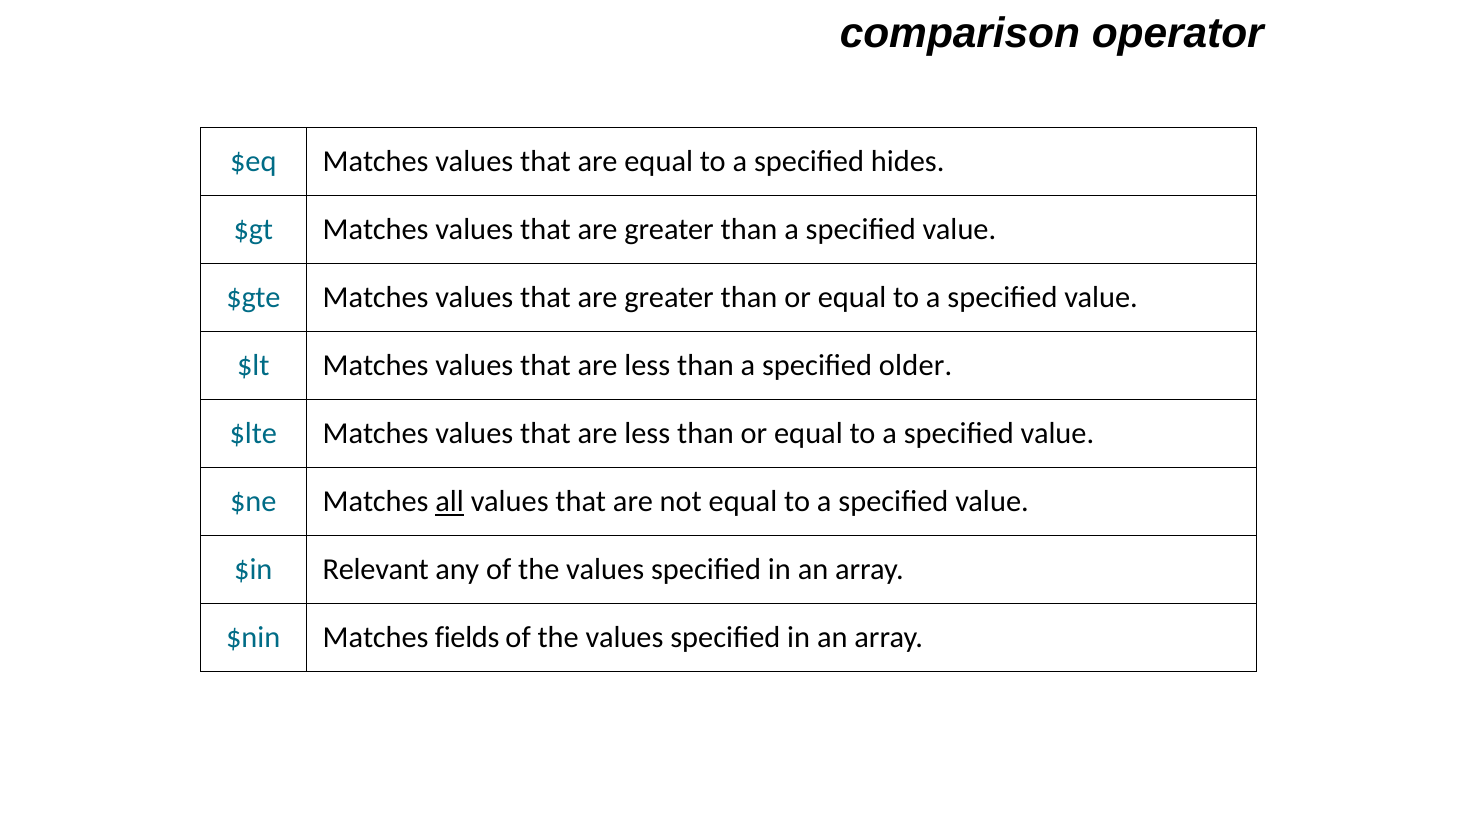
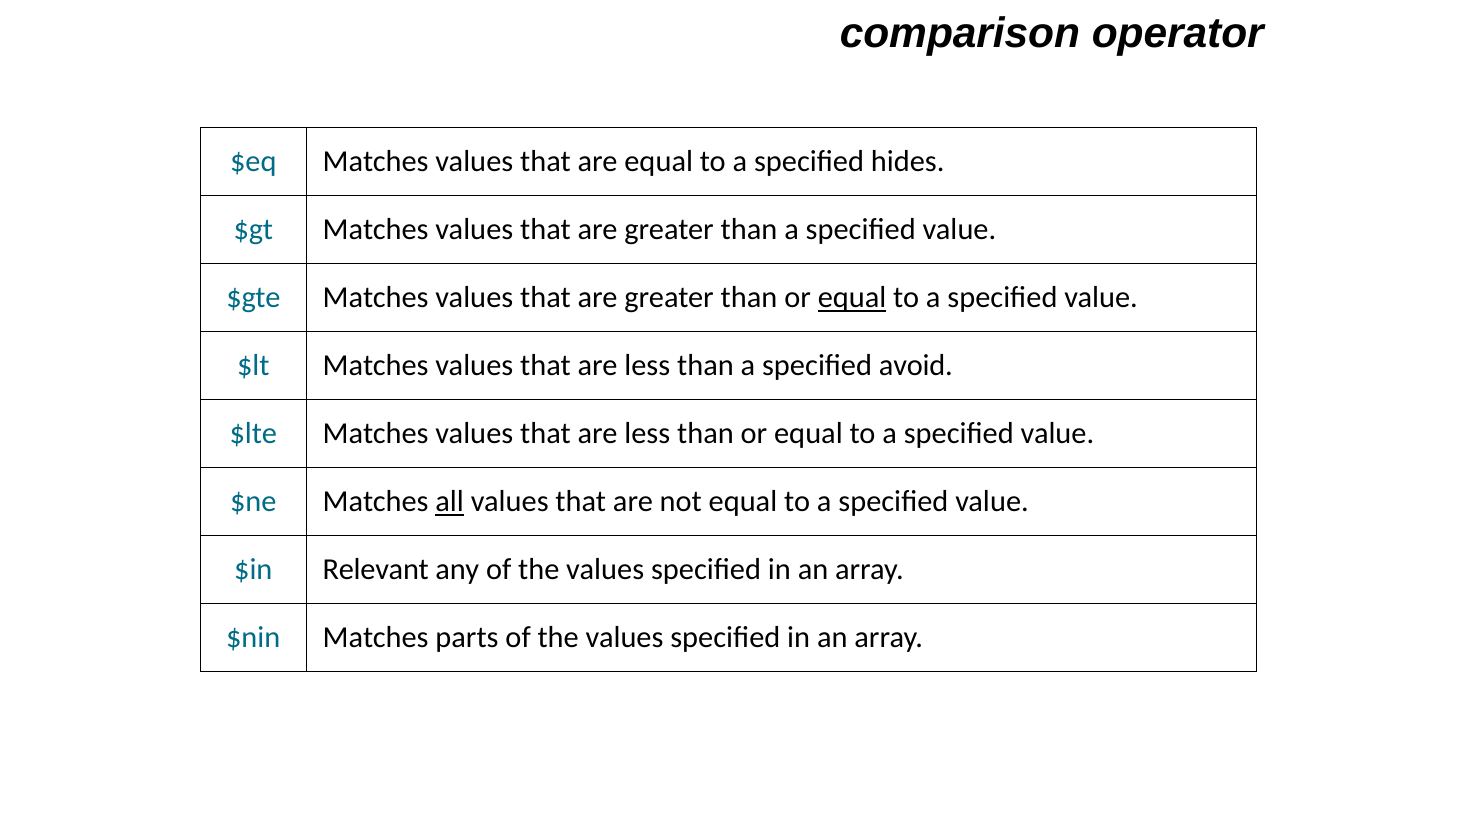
equal underline: none -> present (852, 298)
older: older -> avoid (916, 366)
fields: fields -> parts (467, 638)
